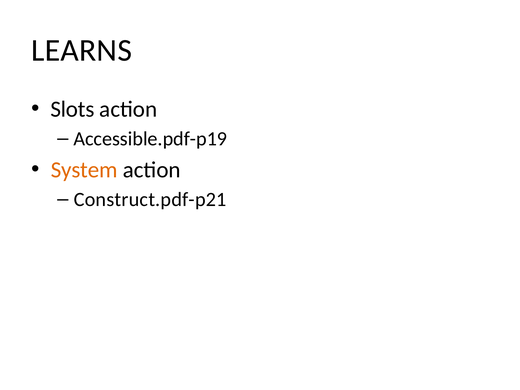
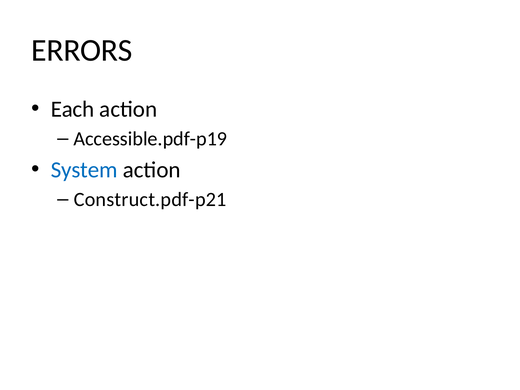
LEARNS: LEARNS -> ERRORS (82, 50)
Slots: Slots -> Each (73, 109)
System colour: orange -> blue (84, 170)
